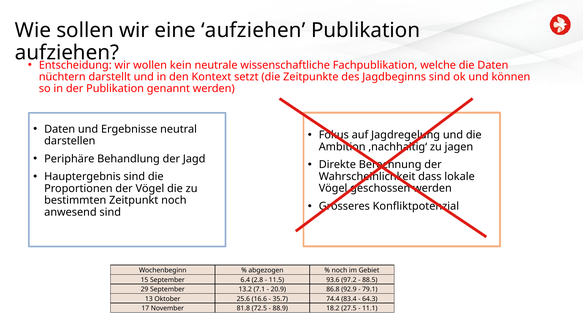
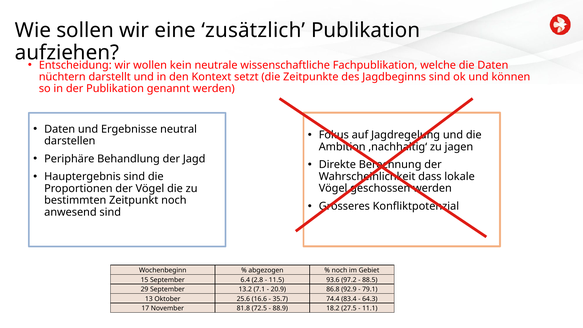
eine aufziehen: aufziehen -> zusätzlich (253, 30)
